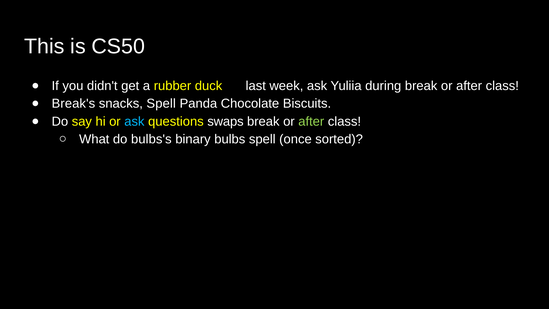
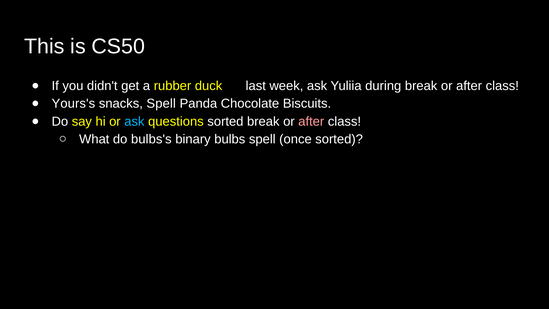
Break's: Break's -> Yours's (73, 104)
questions swaps: swaps -> sorted (225, 121)
after colour: light green -> pink (311, 121)
